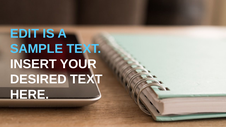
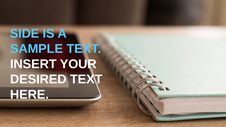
EDIT: EDIT -> SIDE (25, 34)
